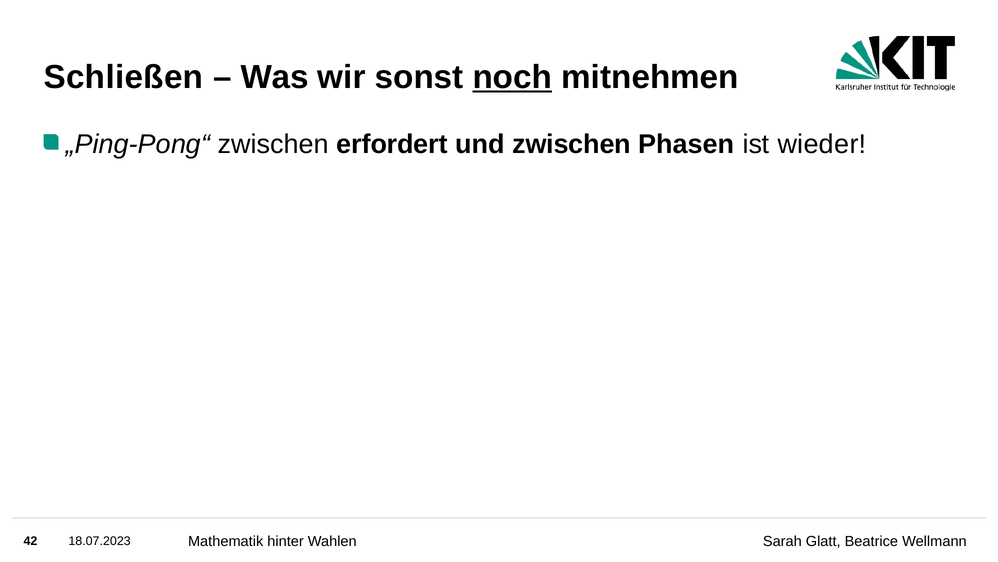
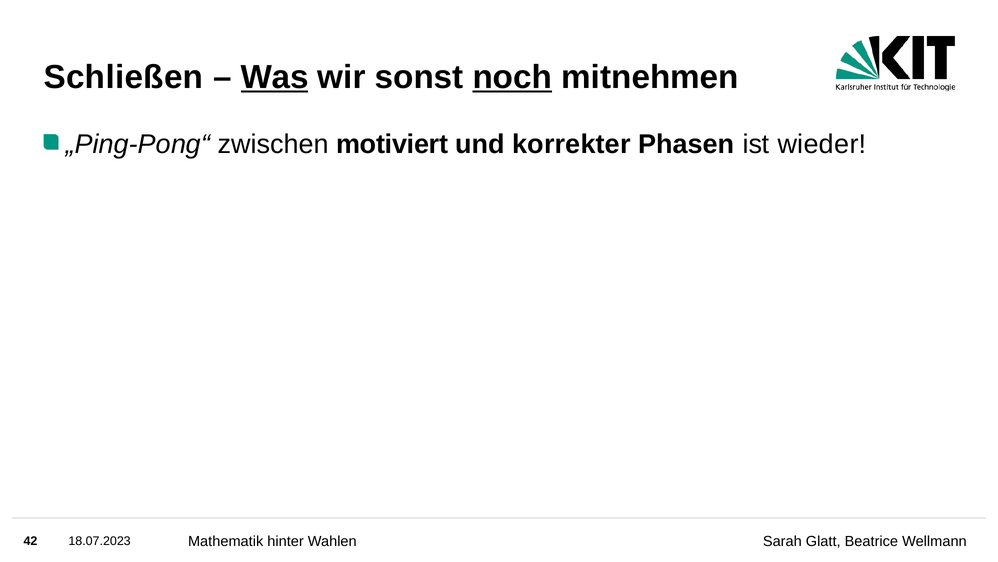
Was underline: none -> present (275, 77)
erfordert: erfordert -> motiviert (392, 144)
und zwischen: zwischen -> korrekter (571, 144)
